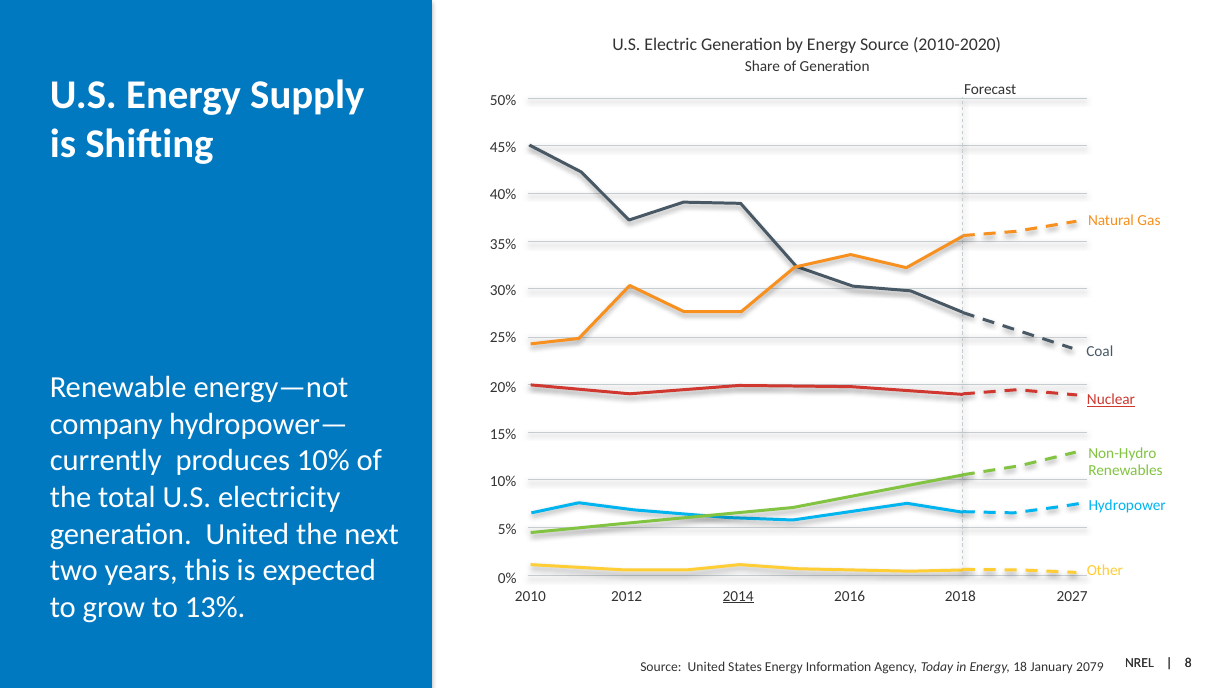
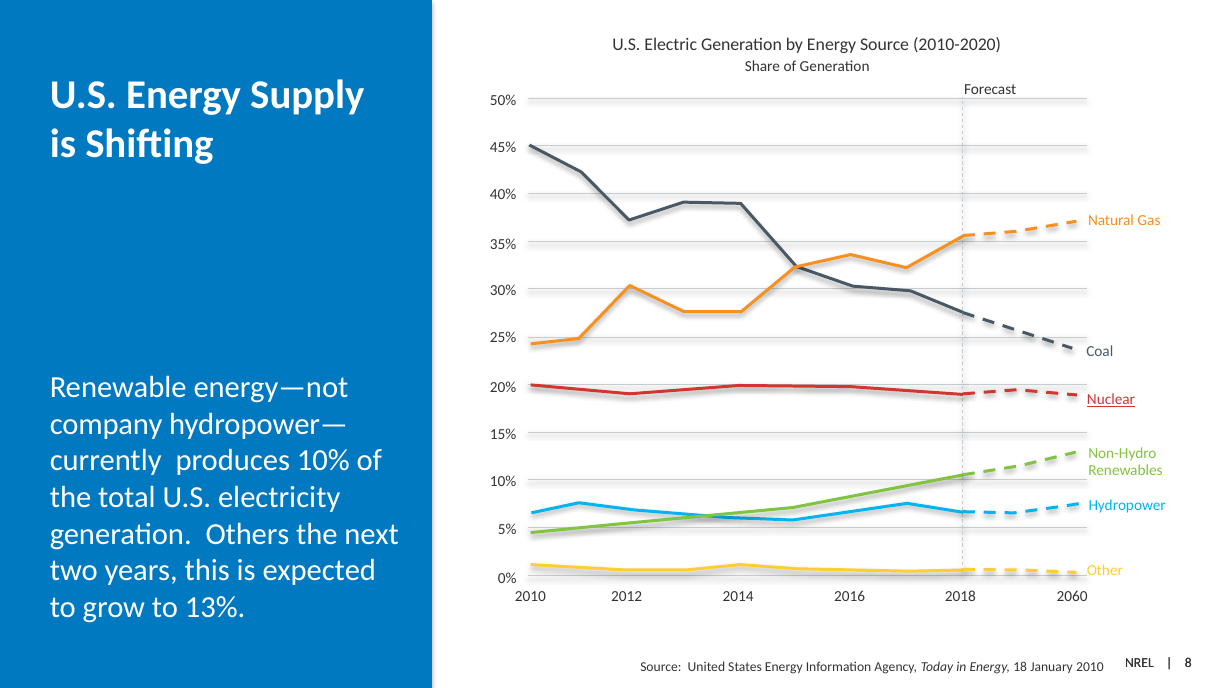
generation United: United -> Others (247, 534)
2014 underline: present -> none (738, 597)
2027: 2027 -> 2060 (1072, 597)
January 2079: 2079 -> 2010 (1090, 667)
